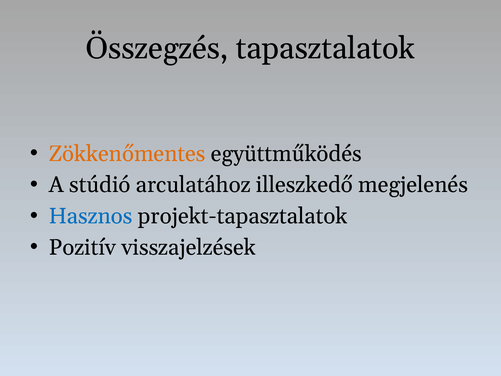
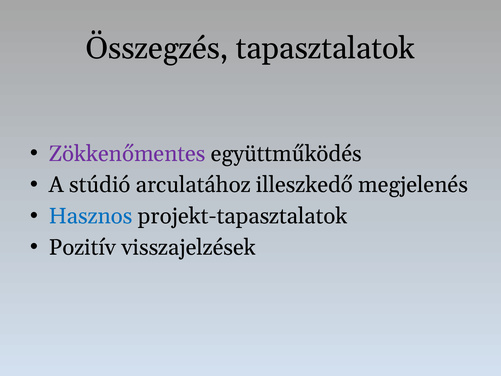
Zökkenőmentes colour: orange -> purple (127, 154)
